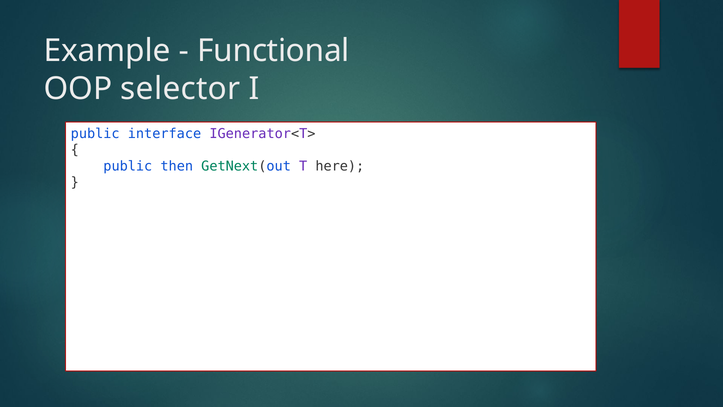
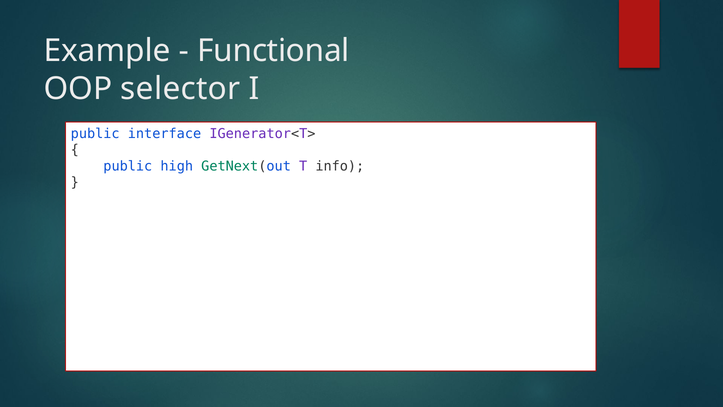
then: then -> high (177, 166)
here: here -> info (340, 166)
